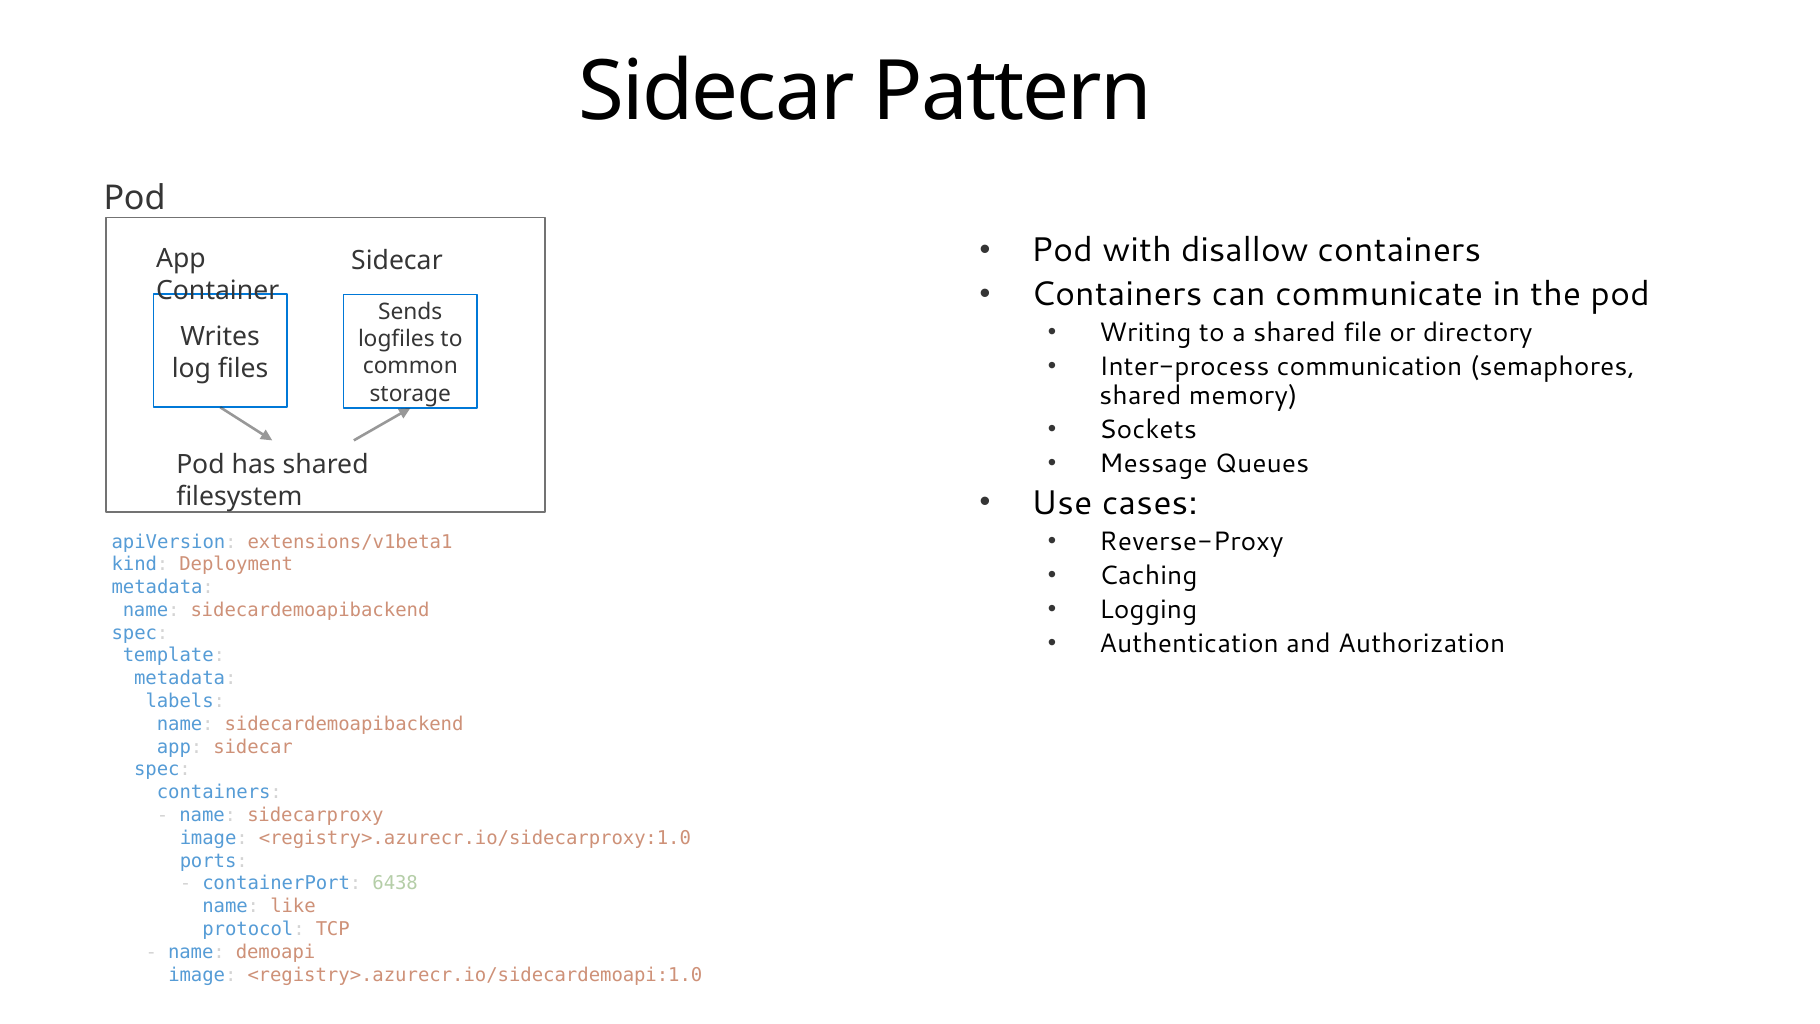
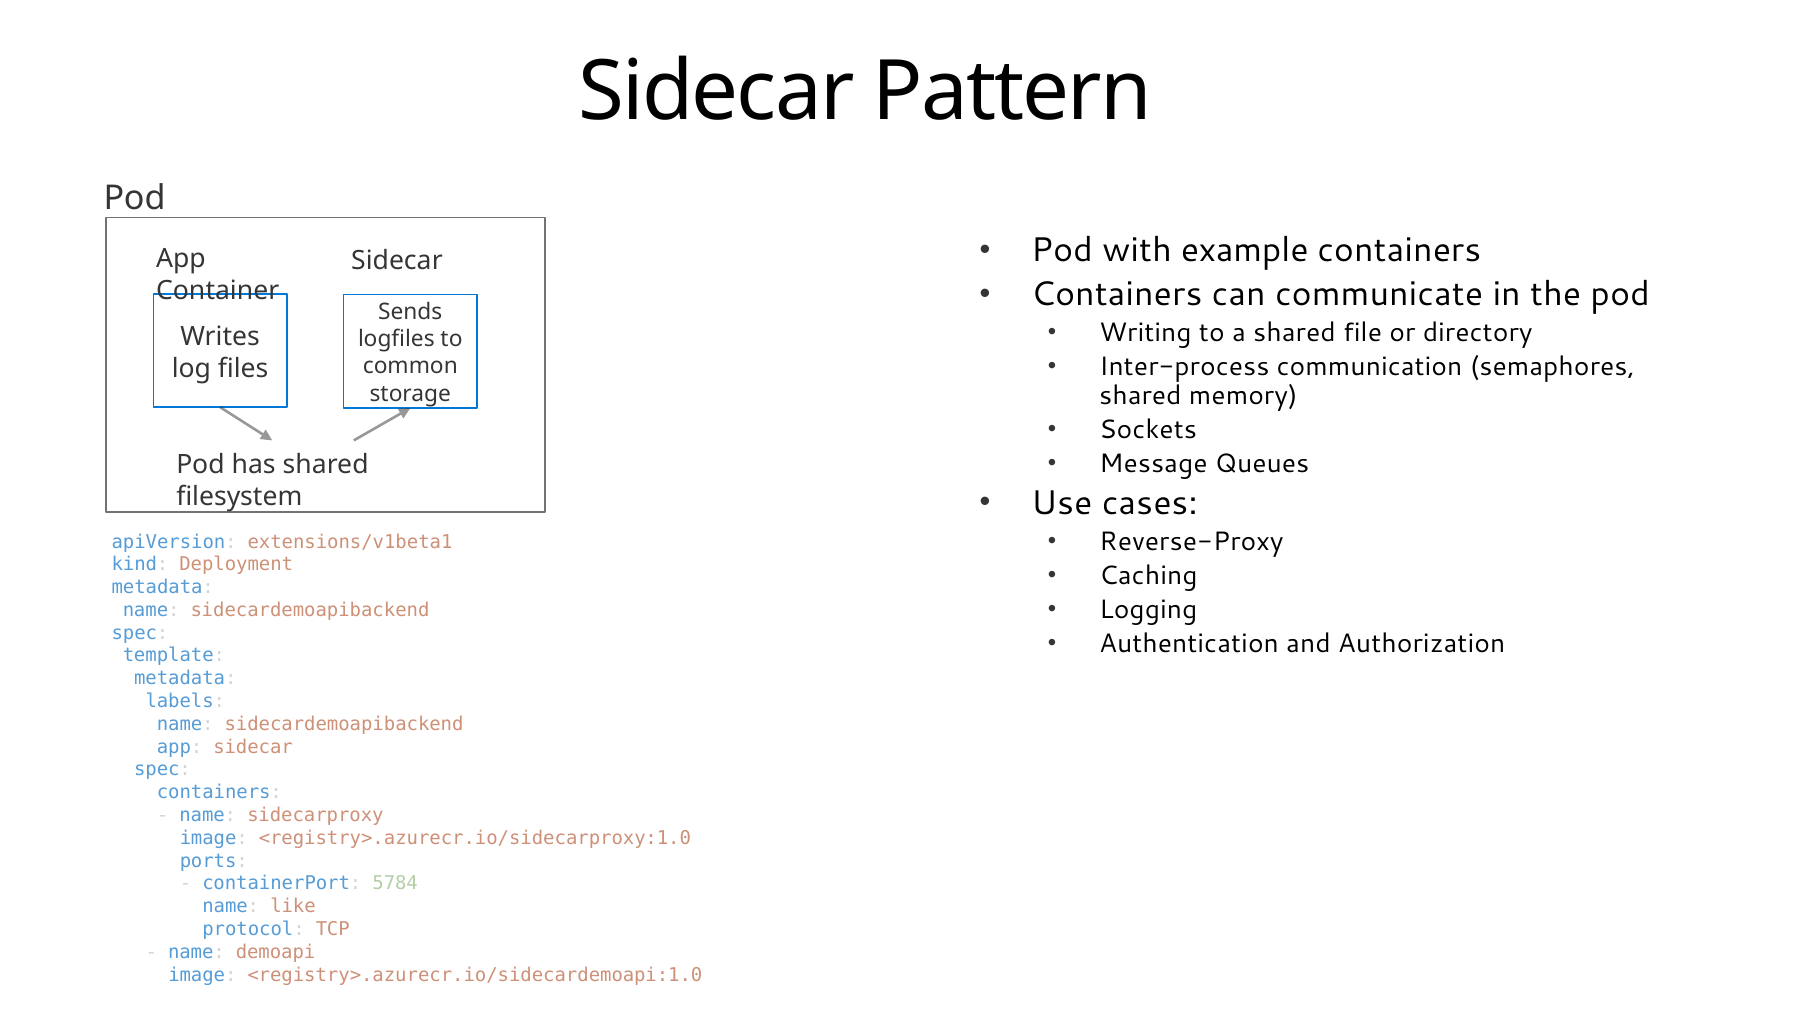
disallow: disallow -> example (1245, 251)
6438: 6438 -> 5784 (395, 883)
